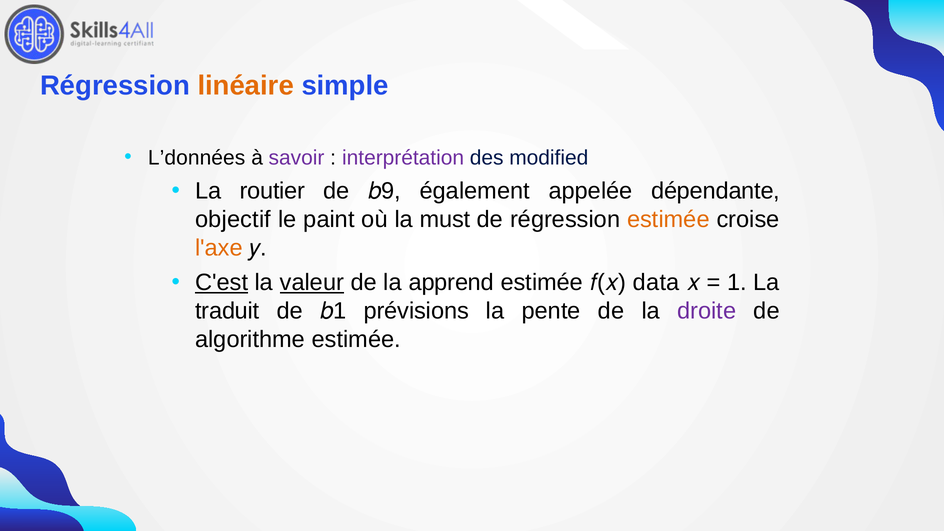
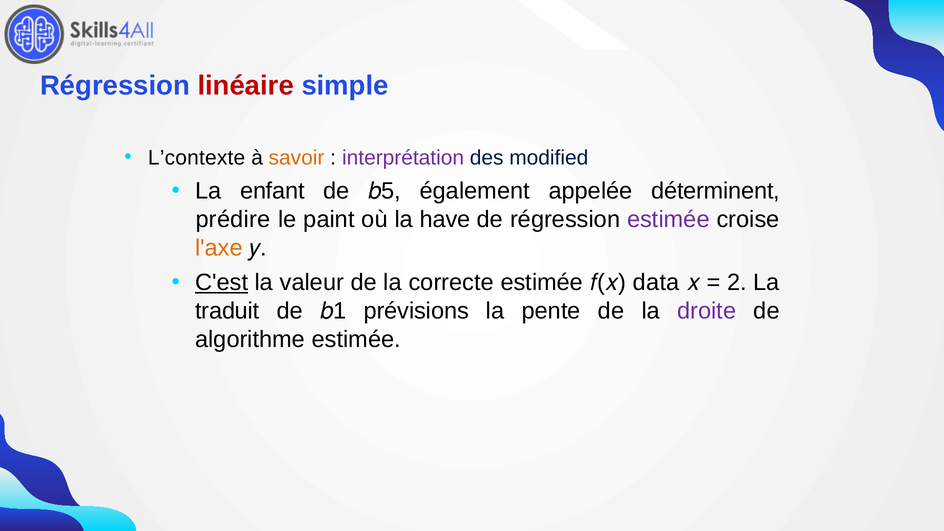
linéaire colour: orange -> red (246, 85)
L’données: L’données -> L’contexte (197, 158)
savoir colour: purple -> orange (296, 158)
routier: routier -> enfant (272, 191)
9: 9 -> 5 (391, 191)
dépendante: dépendante -> déterminent (716, 191)
objectif: objectif -> prédire (233, 220)
must: must -> have (445, 220)
estimée colour: orange -> purple (668, 220)
valeur underline: present -> none (312, 283)
apprend: apprend -> correcte (451, 283)
1: 1 -> 2 (737, 283)
